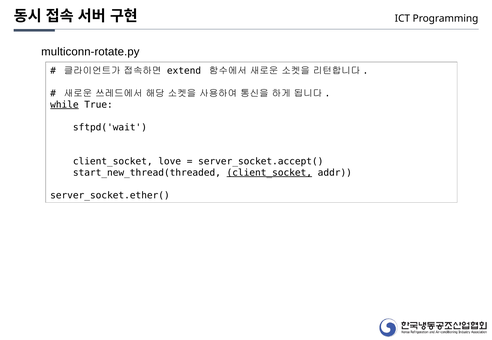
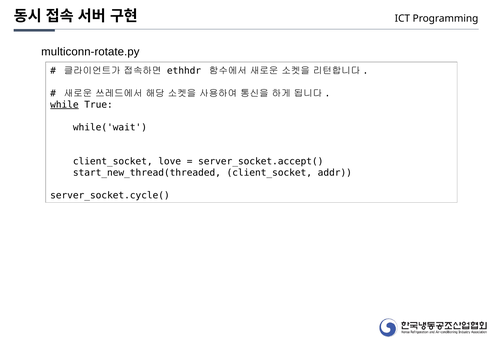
extend: extend -> ethhdr (184, 71)
sftpd('wait: sftpd('wait -> while('wait (110, 127)
client_socket underline: present -> none (269, 173)
server_socket.ether(: server_socket.ether( -> server_socket.cycle( (110, 196)
